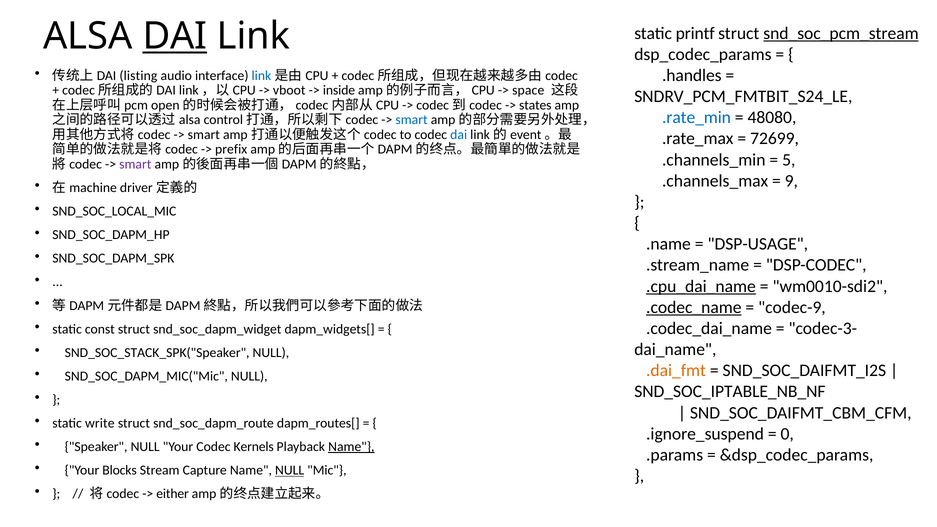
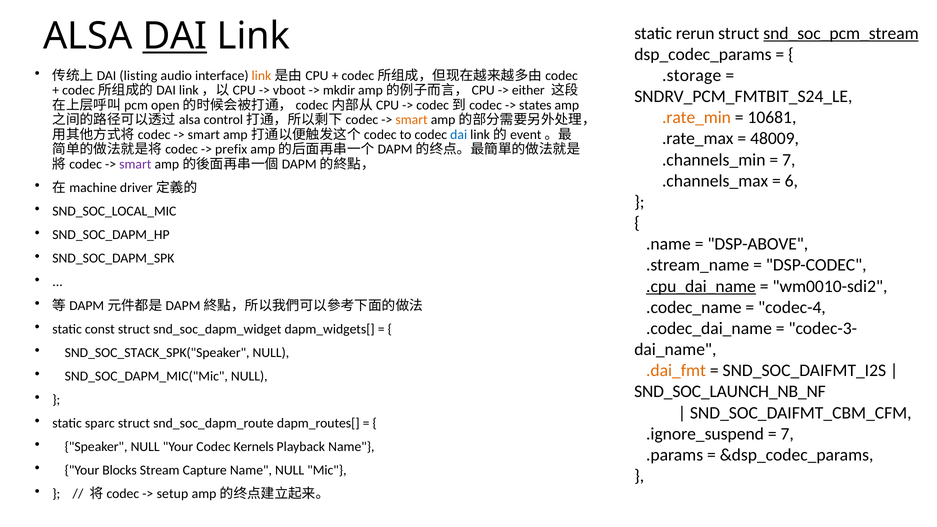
printf: printf -> rerun (695, 33)
link colour: blue -> orange (261, 76)
.handles: .handles -> .storage (692, 75)
inside: inside -> mkdir (339, 90)
space: space -> either (528, 90)
.rate_min colour: blue -> orange (696, 118)
48080: 48080 -> 10681 (772, 118)
smart colour: blue -> orange (412, 120)
72699: 72699 -> 48009 (775, 139)
5: 5 -> 7 (789, 160)
9: 9 -> 6 (791, 181)
DSP-USAGE: DSP-USAGE -> DSP-ABOVE (758, 244)
.codec_name underline: present -> none (694, 307)
codec-9: codec-9 -> codec-4 (792, 307)
SND_SOC_IPTABLE_NB_NF: SND_SOC_IPTABLE_NB_NF -> SND_SOC_LAUNCH_NB_NF (730, 392)
write: write -> sparc (100, 423)
0: 0 -> 7 (787, 434)
Name underline: present -> none (351, 447)
NULL underline: present -> none (290, 470)
either: either -> setup (172, 494)
